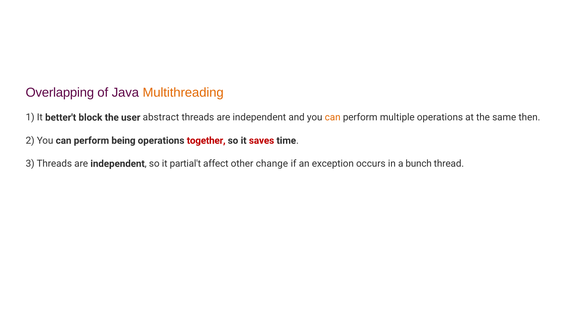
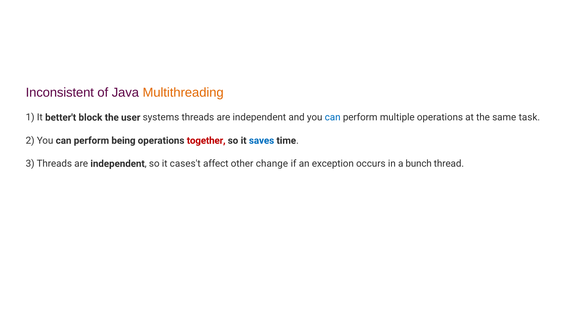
Overlapping: Overlapping -> Inconsistent (60, 93)
abstract: abstract -> systems (161, 117)
can colour: orange -> blue (333, 117)
then: then -> task (529, 117)
saves colour: red -> blue (262, 141)
partial't: partial't -> cases't (185, 164)
